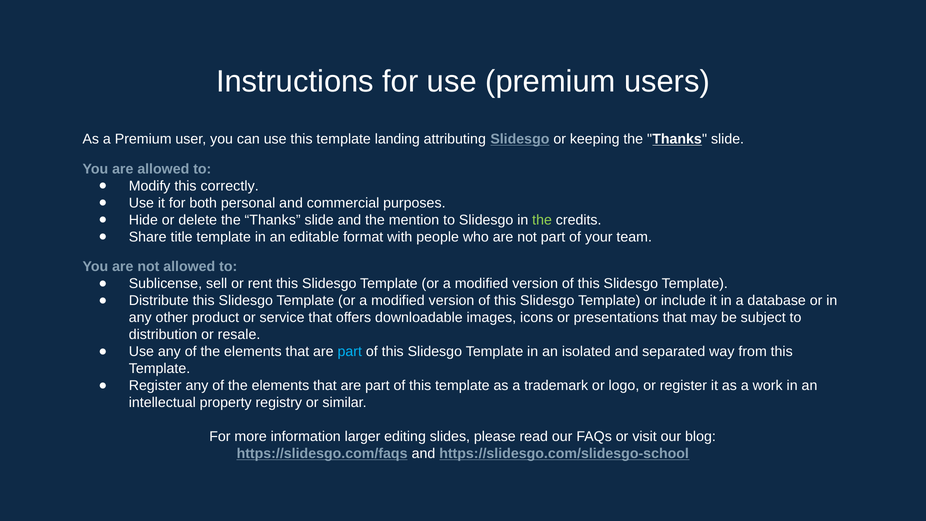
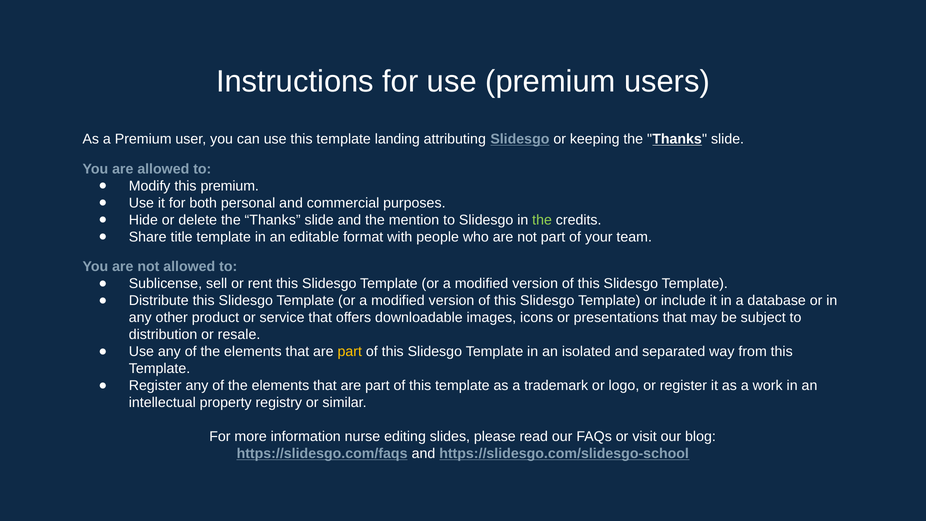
this correctly: correctly -> premium (230, 186)
part colour: light blue -> yellow (350, 352)
larger: larger -> nurse (362, 437)
